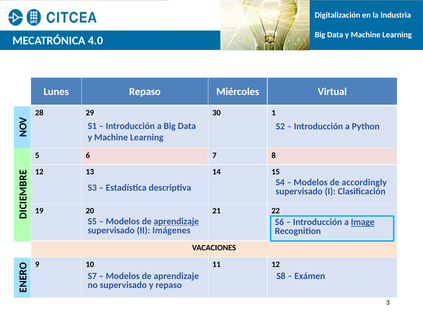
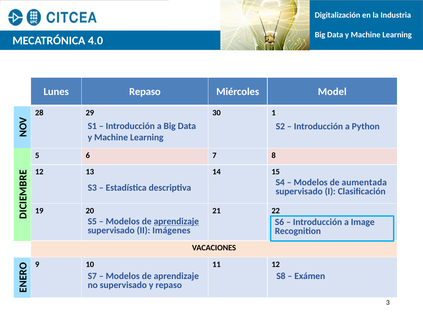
Virtual: Virtual -> Model (332, 92)
accordingly: accordingly -> aumentada (364, 182)
Image underline: present -> none (363, 222)
